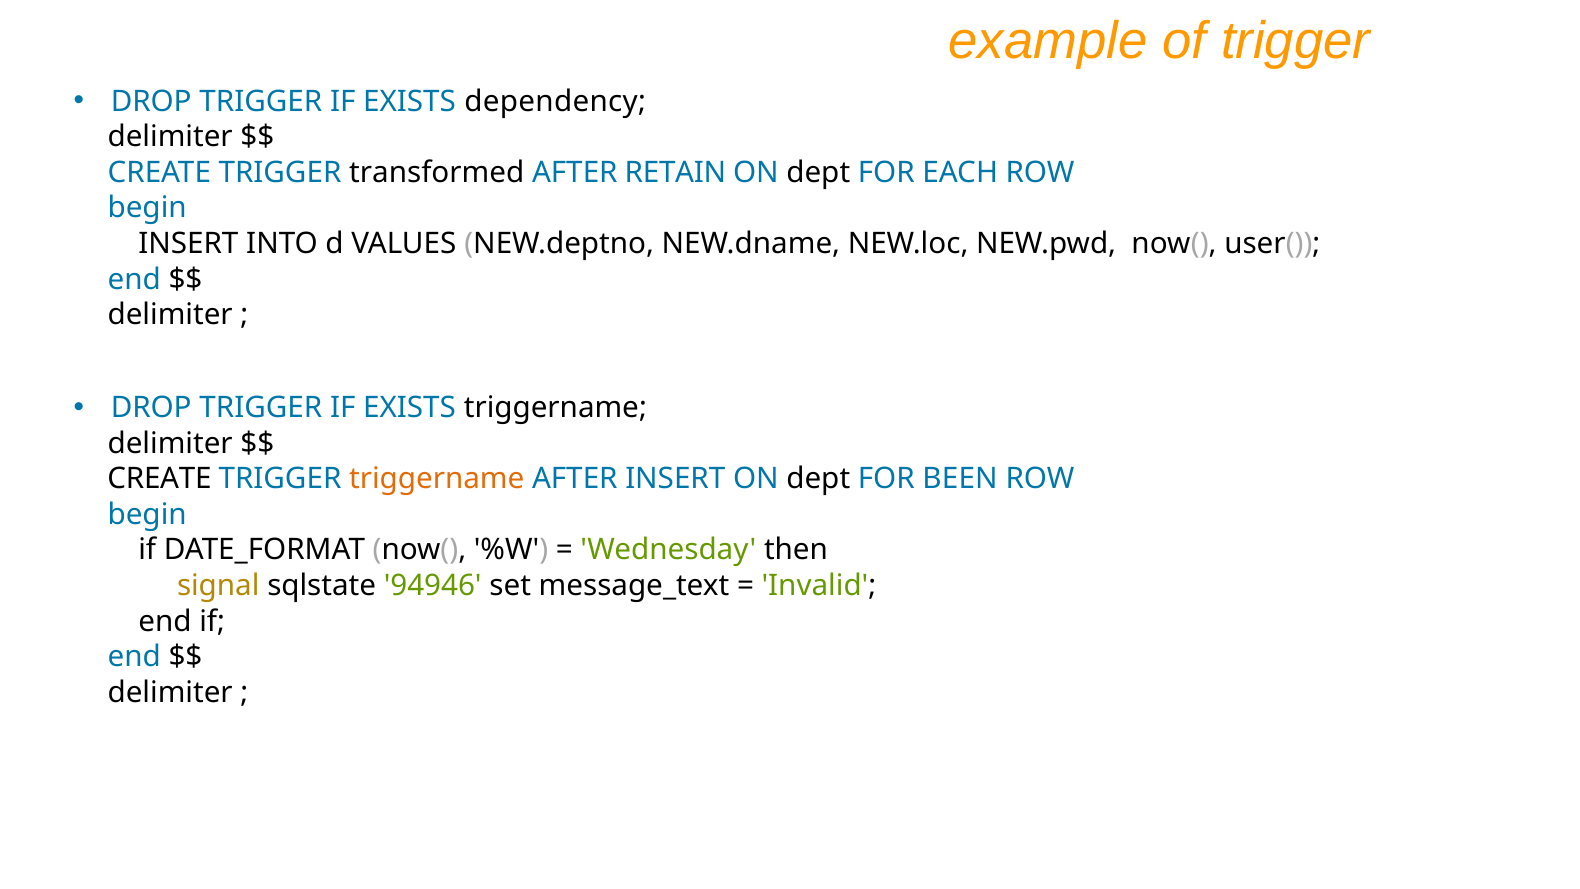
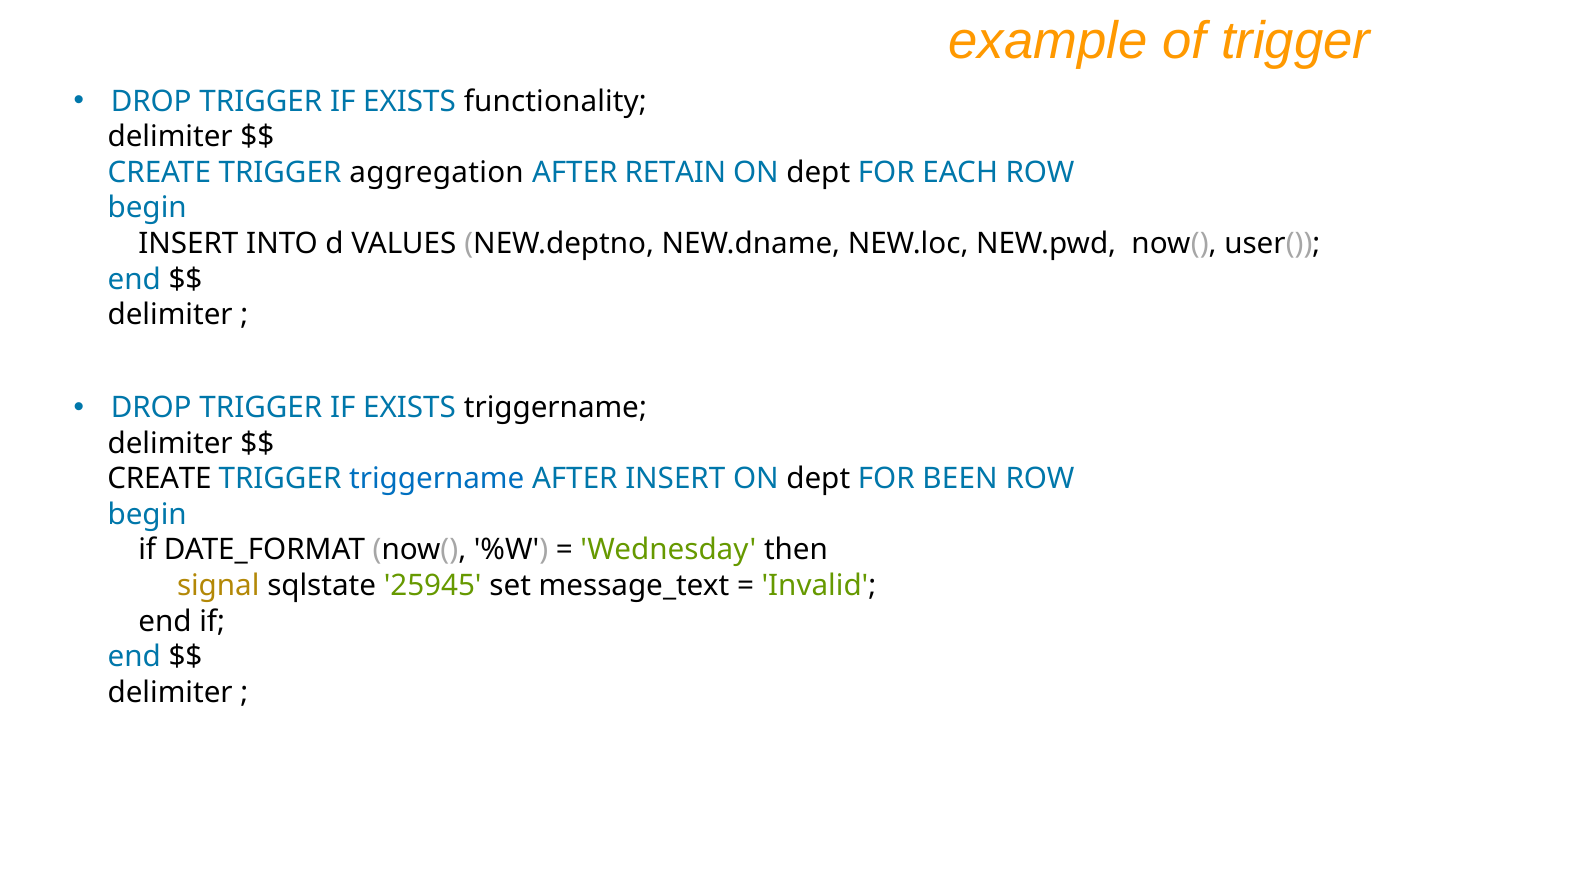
dependency: dependency -> functionality (555, 101)
transformed: transformed -> aggregation (437, 173)
triggername colour: orange -> blue (437, 479)
94946: 94946 -> 25945 (433, 586)
